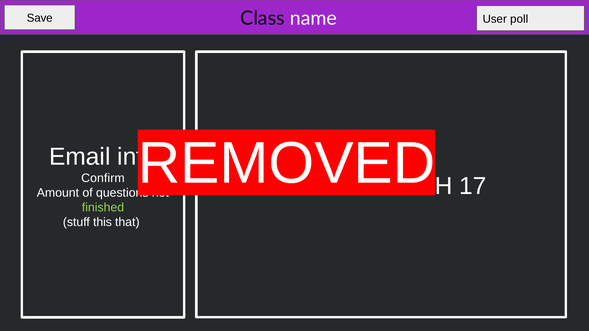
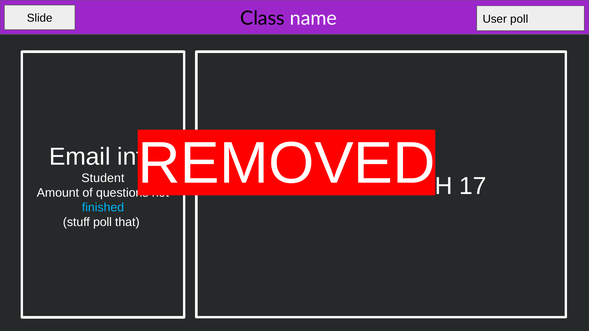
Save: Save -> Slide (40, 18)
Confirm: Confirm -> Student (103, 178)
finished colour: light green -> light blue (103, 208)
stuff this: this -> poll (103, 222)
